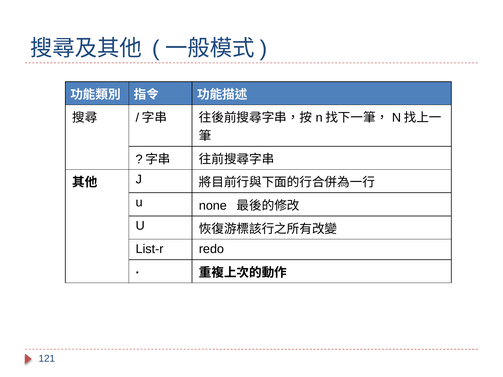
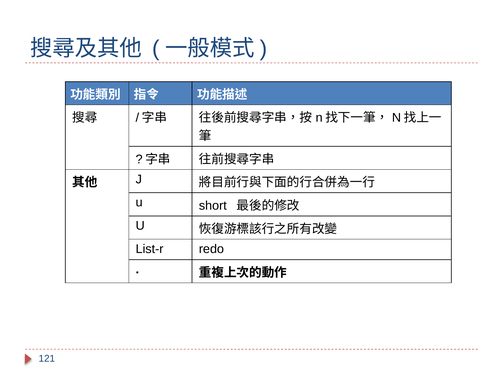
none: none -> short (213, 206)
